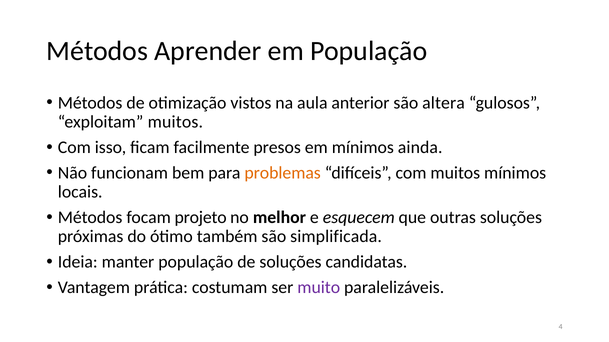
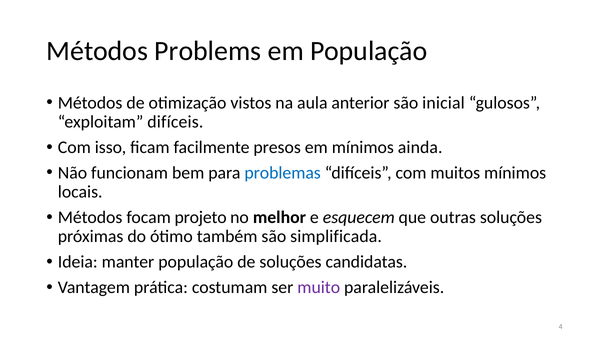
Aprender: Aprender -> Problems (208, 51)
altera: altera -> inicial (444, 103)
exploitam muitos: muitos -> difíceis (175, 122)
problemas colour: orange -> blue (283, 173)
